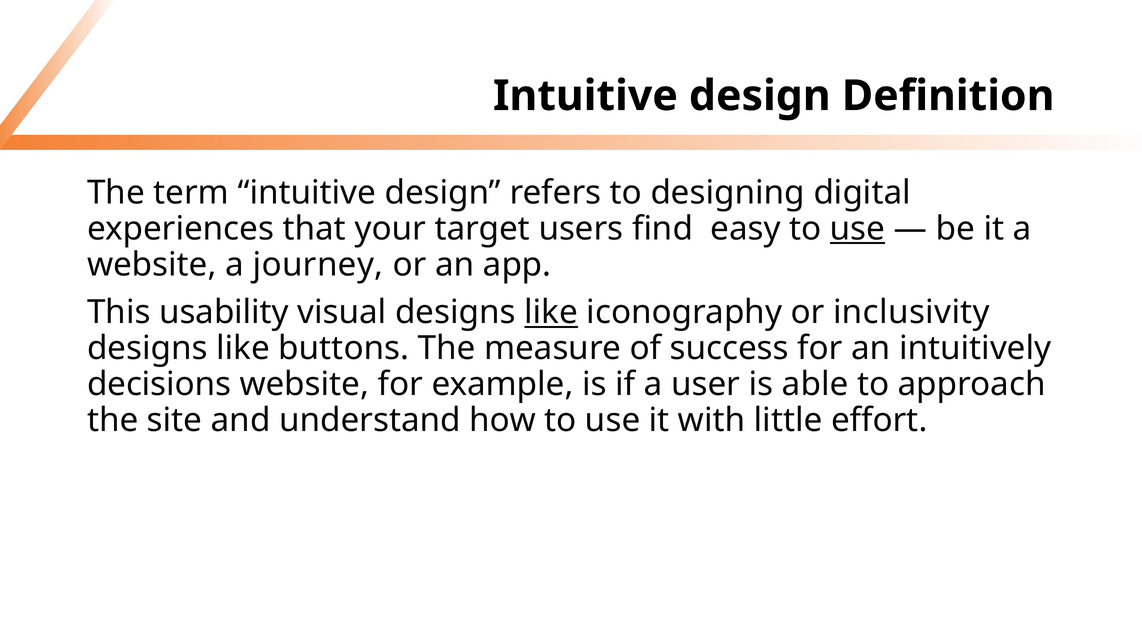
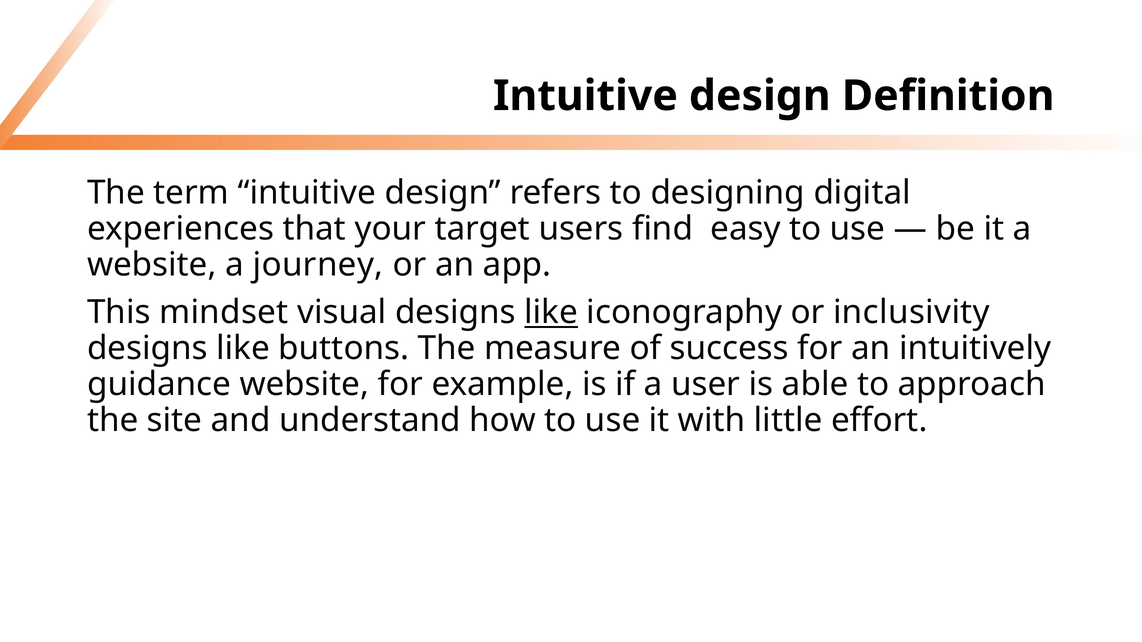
use underline: present -> none (858, 229)
usability: usability -> mindset (224, 313)
decisions: decisions -> guidance (159, 384)
